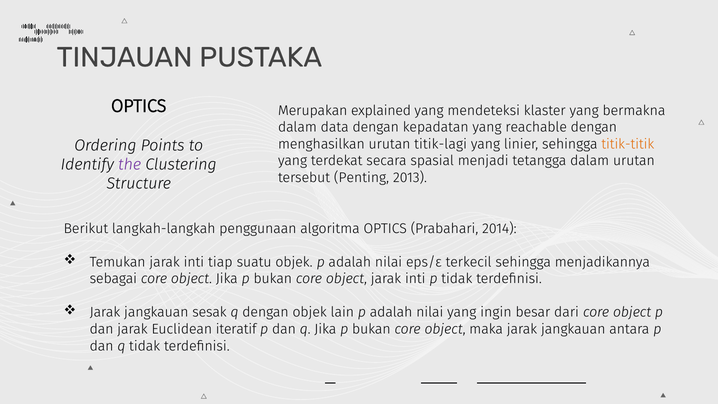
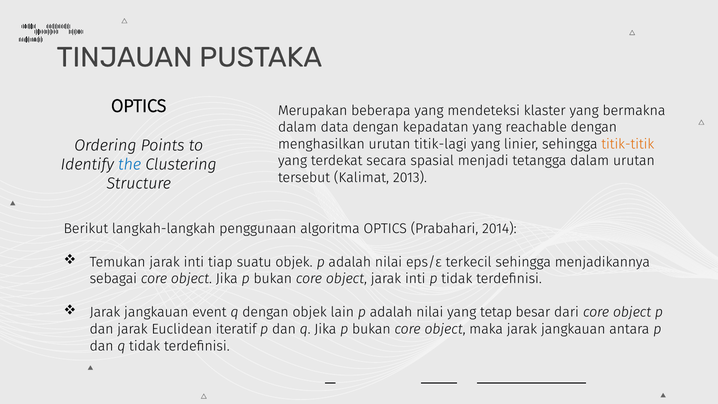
explained: explained -> beberapa (381, 110)
the colour: purple -> blue (130, 164)
Penting: Penting -> Kalimat (362, 177)
sesak: sesak -> event (209, 312)
ingin: ingin -> tetap (496, 312)
